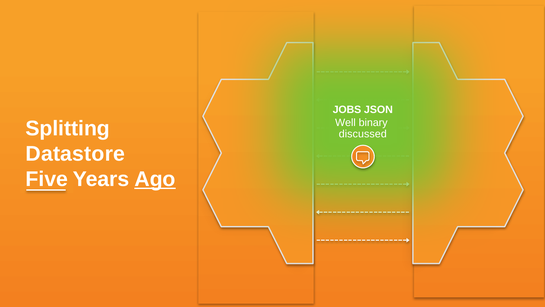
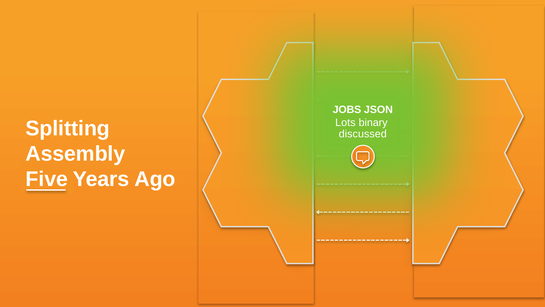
Well: Well -> Lots (345, 123)
Datastore: Datastore -> Assembly (75, 154)
Ago underline: present -> none (155, 179)
